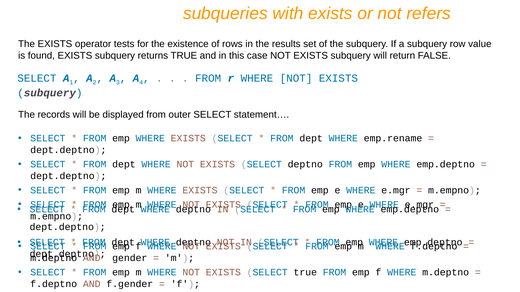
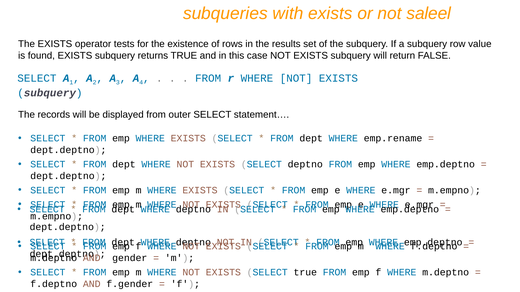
refers: refers -> saleel (429, 14)
